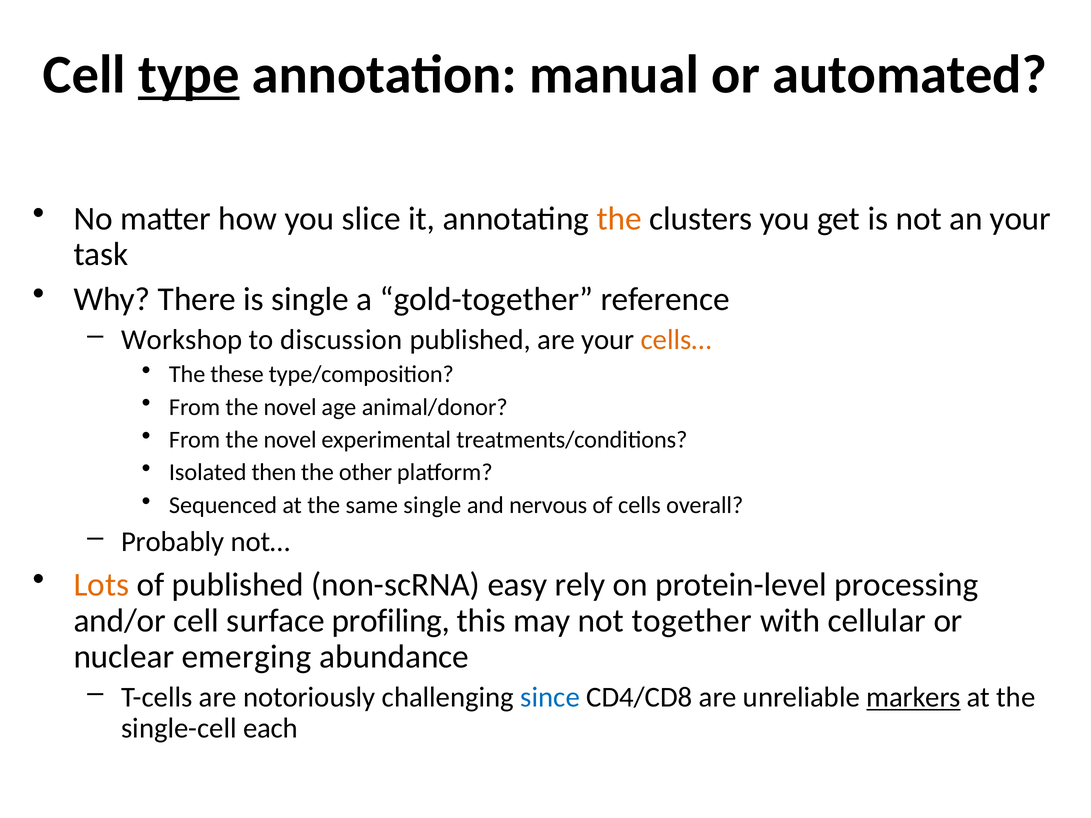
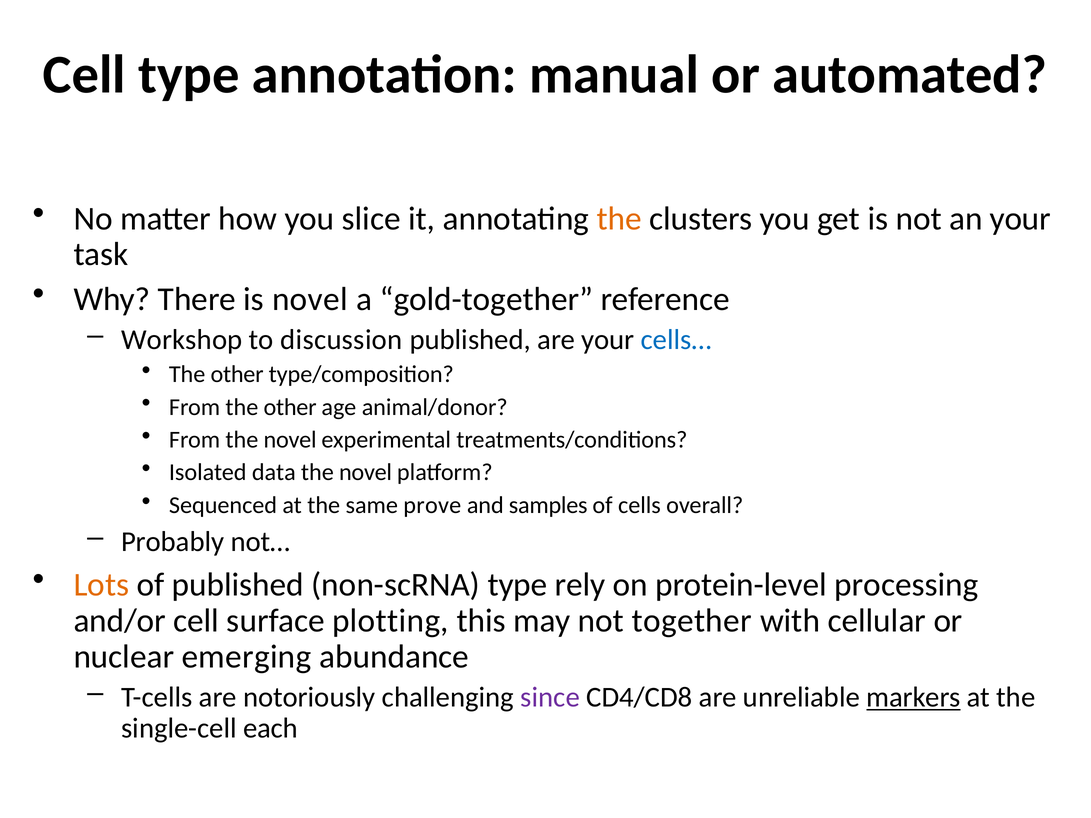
type underline: present -> none (189, 75)
is single: single -> novel (310, 299)
cells… colour: orange -> blue (676, 340)
these: these -> other (237, 374)
novel: novel -> other (290, 407)
then: then -> data (274, 473)
other: other -> novel (366, 473)
same single: single -> prove (432, 505)
nervous: nervous -> samples (548, 505)
non-scRNA easy: easy -> type (517, 585)
profiling: profiling -> plotting (390, 621)
since colour: blue -> purple (550, 698)
